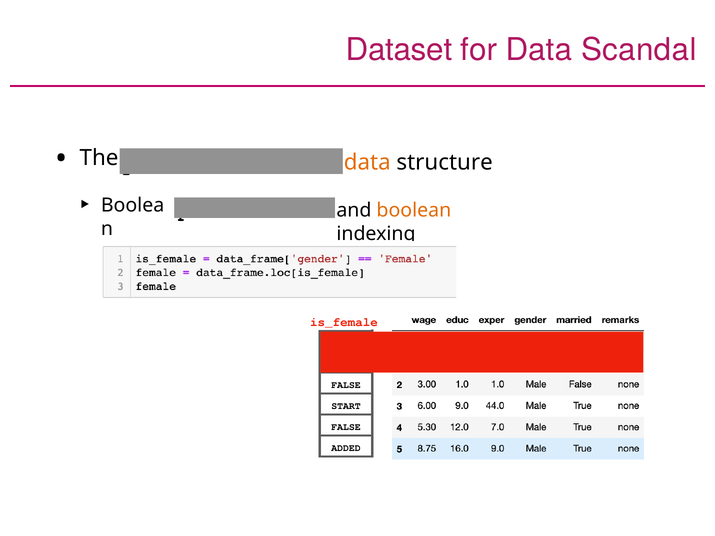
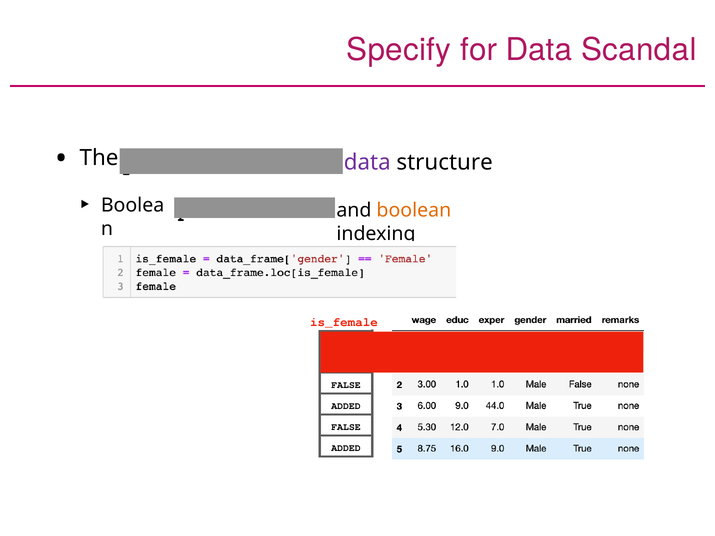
Dataset: Dataset -> Specify (399, 50)
data colour: orange -> purple (367, 162)
START: START -> ADDED (346, 406)
